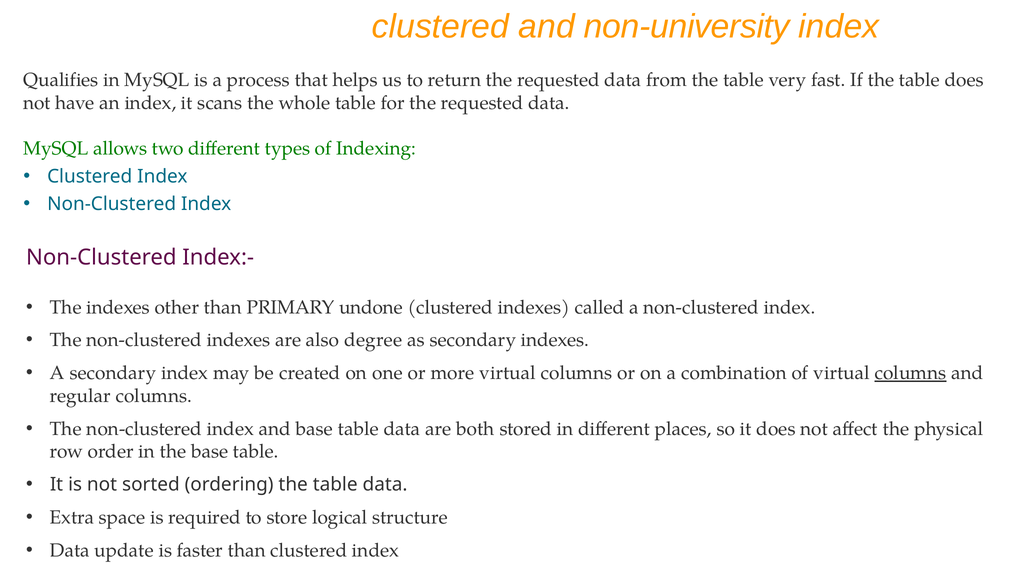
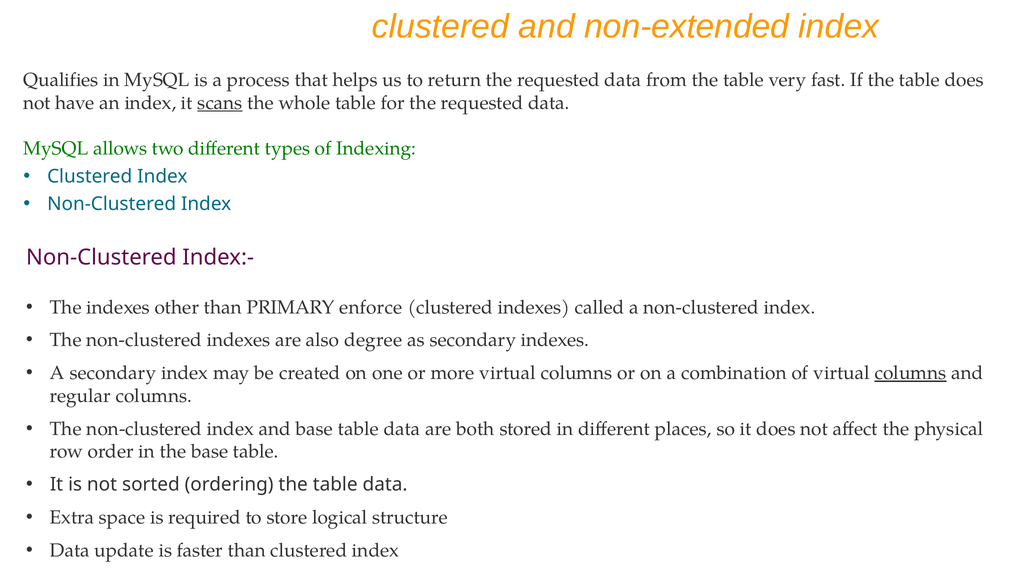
non-university: non-university -> non-extended (687, 26)
scans underline: none -> present (220, 103)
undone: undone -> enforce (371, 308)
